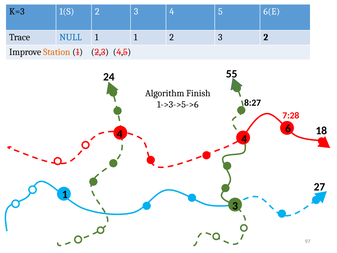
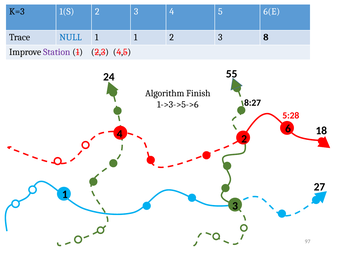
3 2: 2 -> 8 (266, 37)
Station colour: orange -> purple (57, 52)
7:28: 7:28 -> 5:28 (291, 115)
4 4: 4 -> 2 (244, 139)
